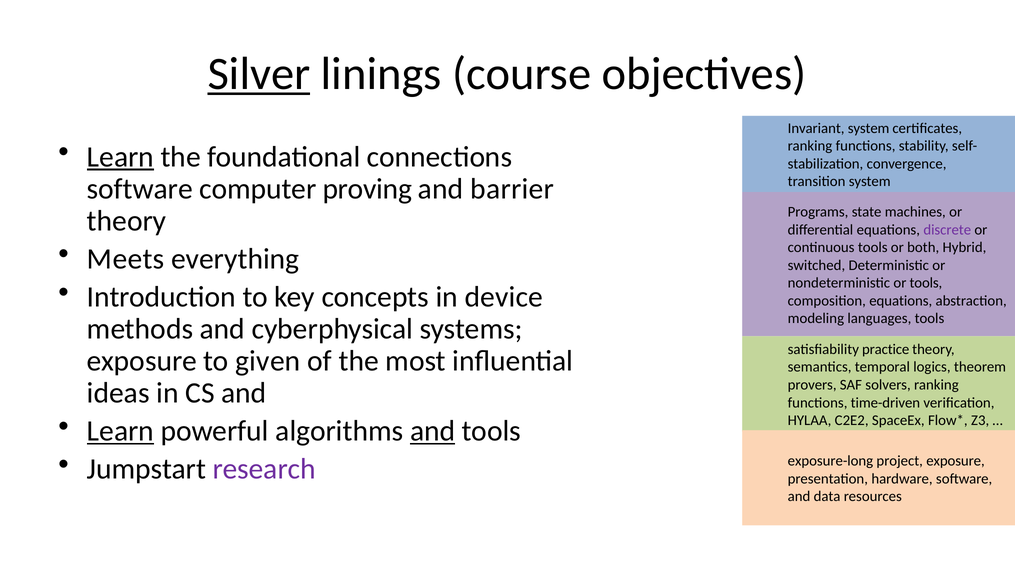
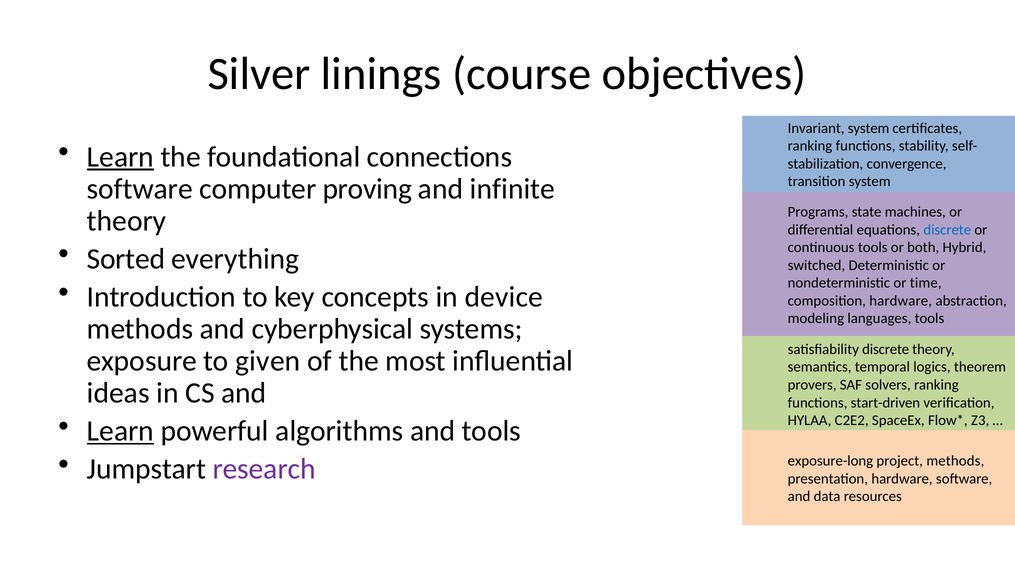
Silver underline: present -> none (259, 74)
barrier: barrier -> infinite (512, 189)
discrete colour: purple -> blue (947, 230)
Meets: Meets -> Sorted (126, 259)
or tools: tools -> time (926, 283)
composition equations: equations -> hardware (901, 301)
satisfiability practice: practice -> discrete (886, 349)
time-driven: time-driven -> start-driven (885, 403)
and underline: present -> none (433, 431)
project exposure: exposure -> methods (955, 461)
